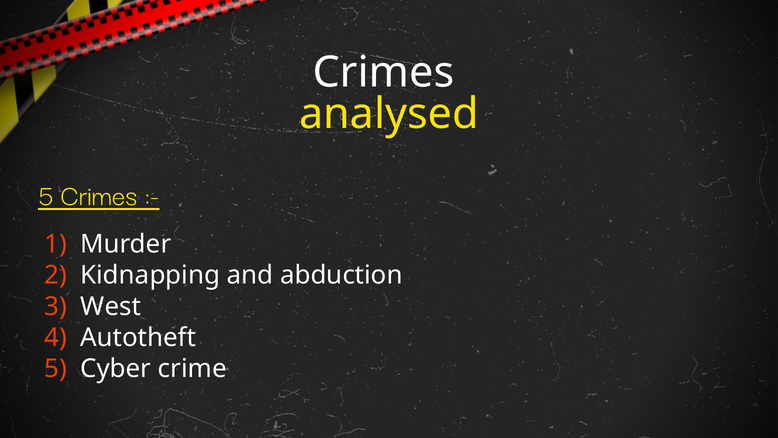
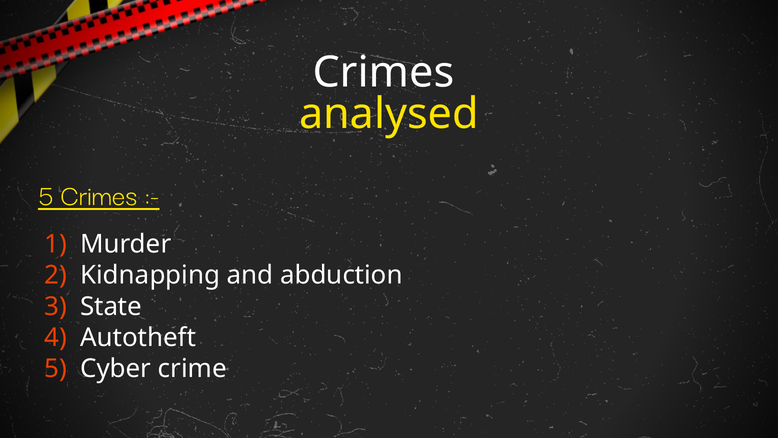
West: West -> State (111, 306)
